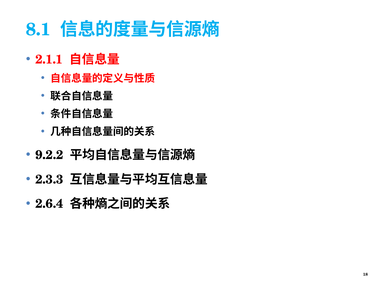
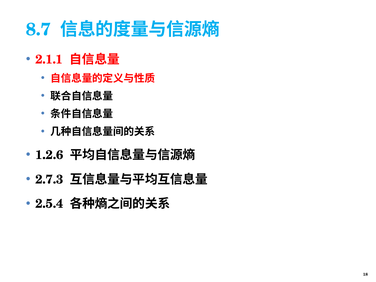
8.1: 8.1 -> 8.7 (38, 30)
9.2.2: 9.2.2 -> 1.2.6 (49, 155)
2.3.3: 2.3.3 -> 2.7.3 (49, 179)
2.6.4: 2.6.4 -> 2.5.4 (49, 204)
